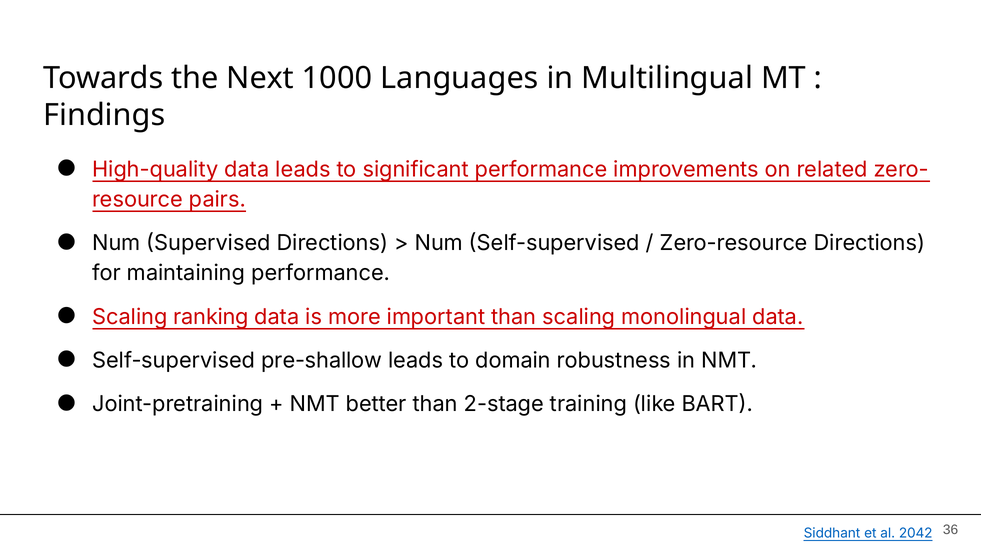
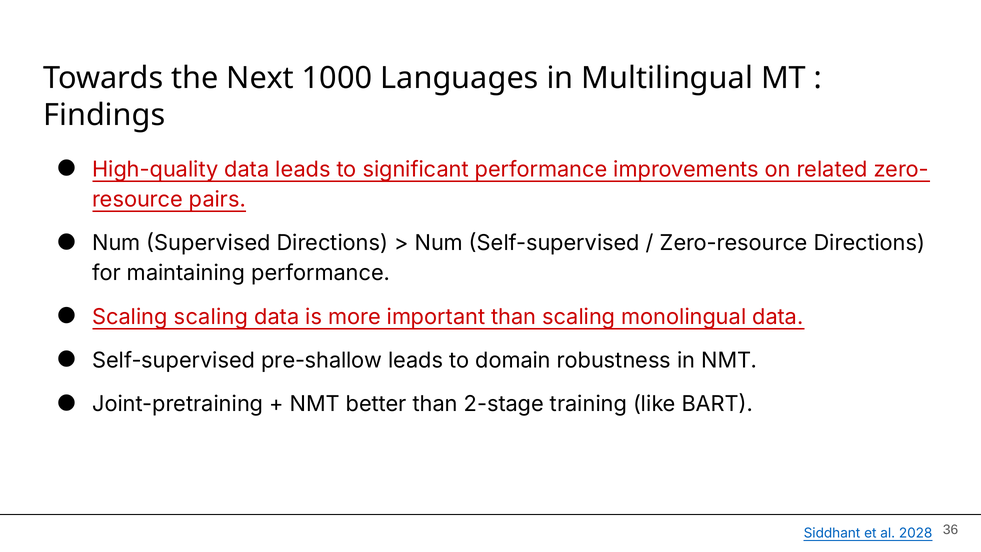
Scaling ranking: ranking -> scaling (211, 317)
2042: 2042 -> 2028 (916, 533)
